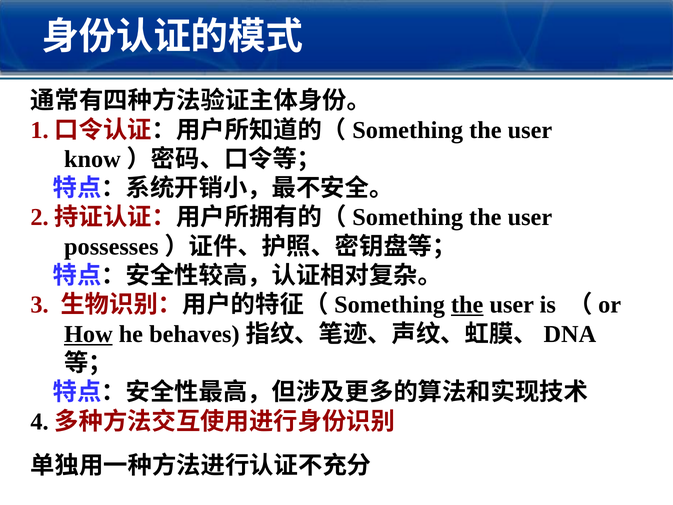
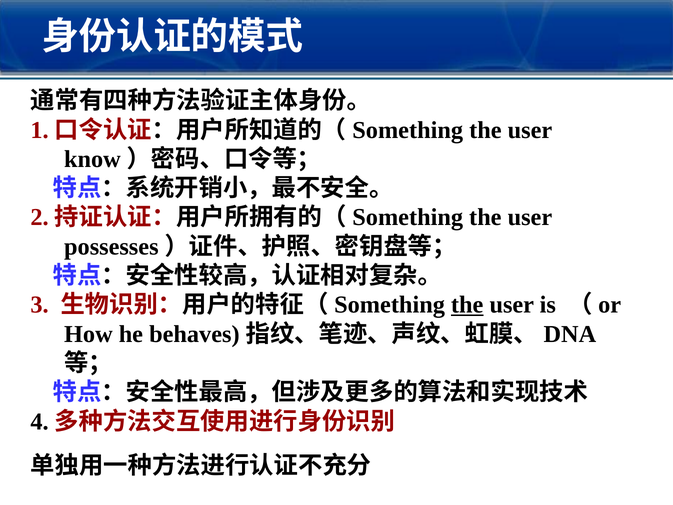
How underline: present -> none (88, 334)
